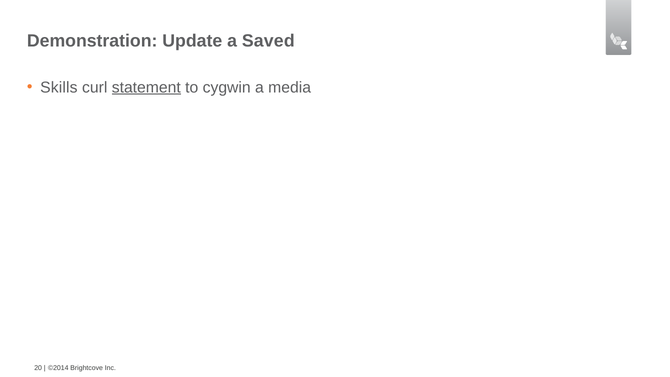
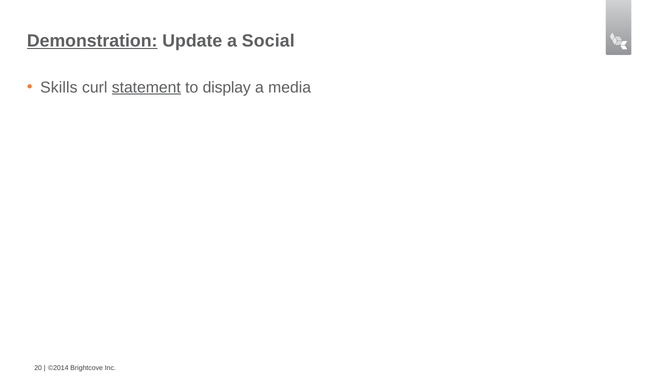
Demonstration underline: none -> present (92, 41)
Saved: Saved -> Social (268, 41)
cygwin: cygwin -> display (227, 87)
